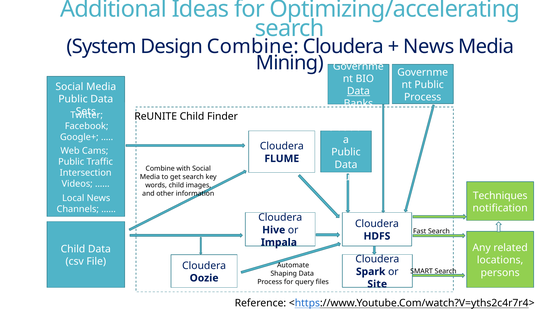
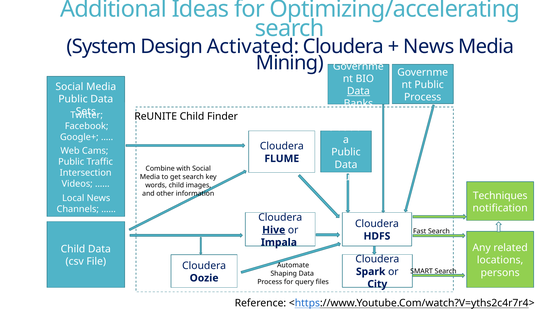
Design Combine: Combine -> Activated (253, 46)
Hive underline: none -> present (274, 230)
Site: Site -> City (377, 285)
